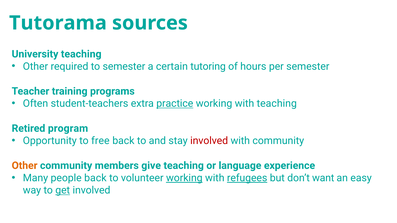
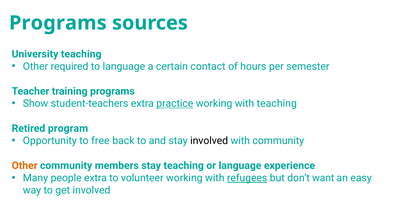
Tutorama: Tutorama -> Programs (58, 23)
to semester: semester -> language (124, 66)
tutoring: tutoring -> contact (208, 66)
Often: Often -> Show (36, 104)
involved colour: red -> black (209, 141)
members give: give -> stay (151, 166)
people back: back -> extra (95, 178)
working underline: present -> none (184, 178)
get underline: present -> none (63, 191)
